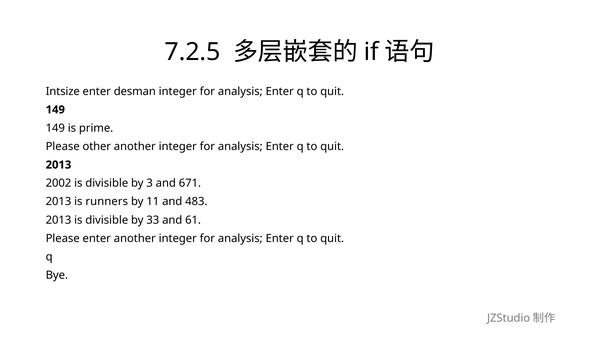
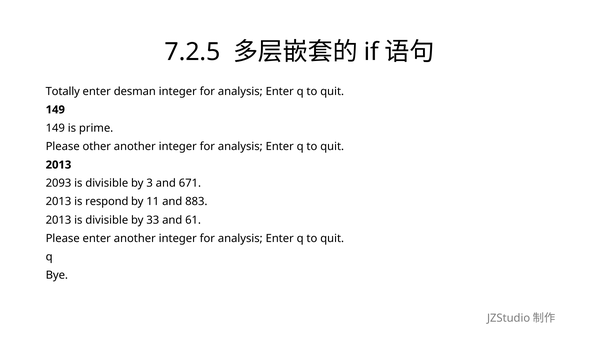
Intsize: Intsize -> Totally (63, 91)
2002: 2002 -> 2093 (58, 183)
runners: runners -> respond (107, 202)
483: 483 -> 883 (196, 202)
